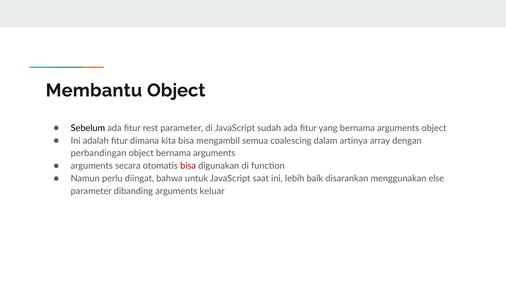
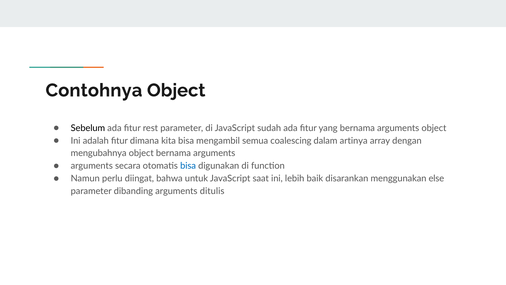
Membantu: Membantu -> Contohnya (94, 90)
perbandingan: perbandingan -> mengubahnya (99, 153)
bisa colour: red -> blue (188, 166)
keluar: keluar -> ditulis (212, 191)
